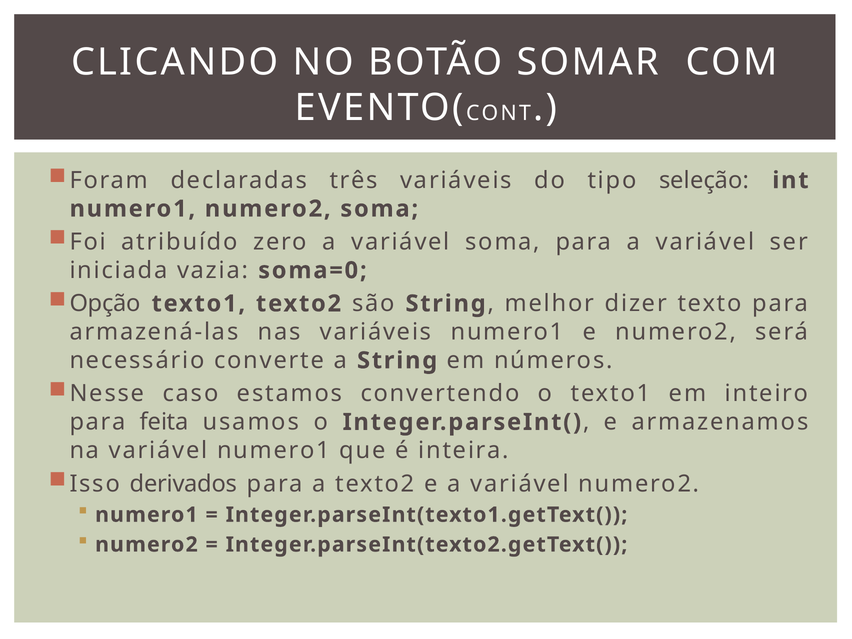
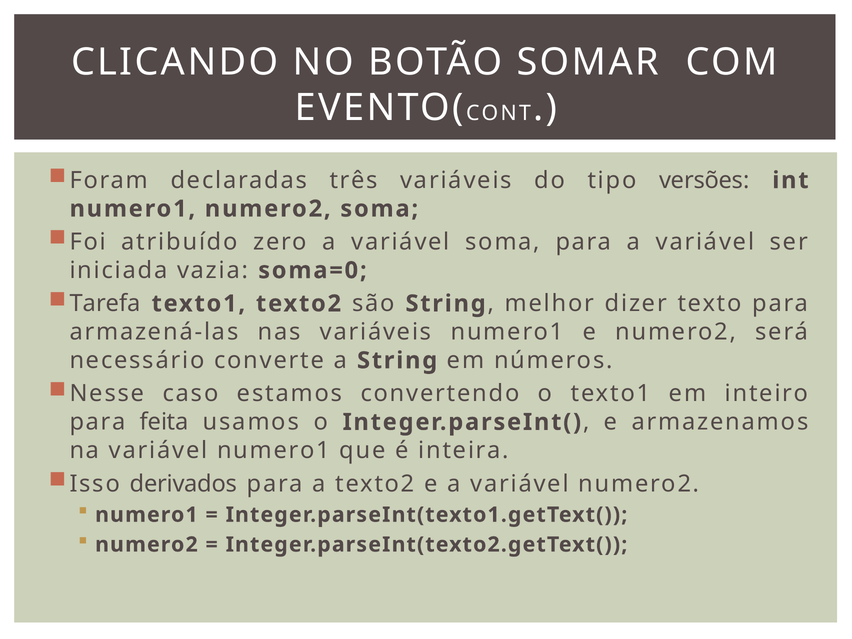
seleção: seleção -> versões (704, 180)
Opção: Opção -> Tarefa (105, 304)
